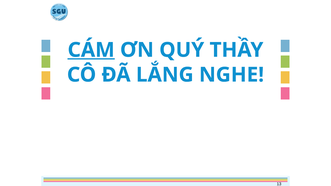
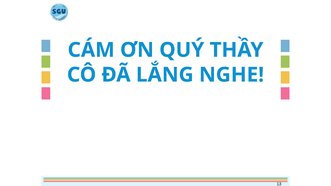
CÁM underline: present -> none (91, 50)
